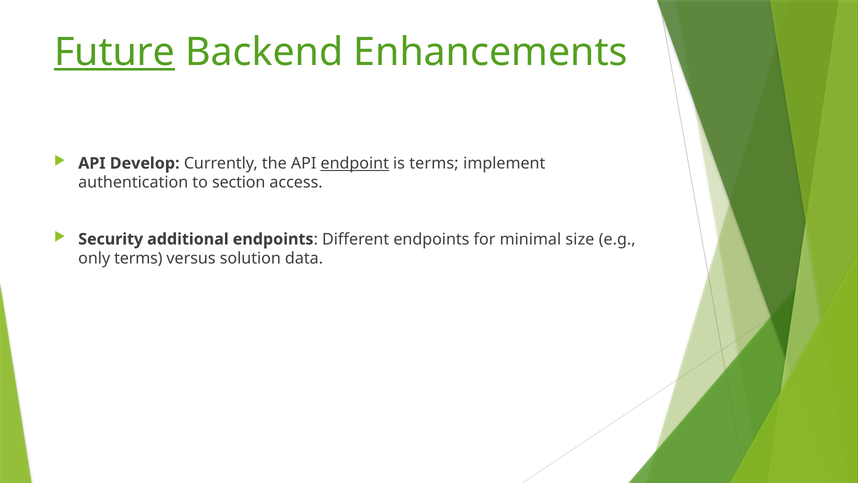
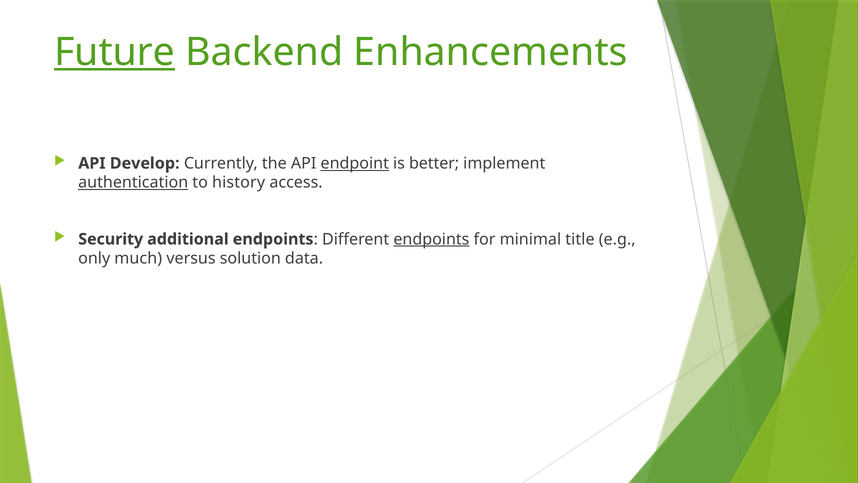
is terms: terms -> better (434, 163)
authentication underline: none -> present (133, 183)
section: section -> history (239, 183)
endpoints underline: none -> present (431, 239)
size: size -> title (580, 239)
only terms: terms -> much (138, 258)
